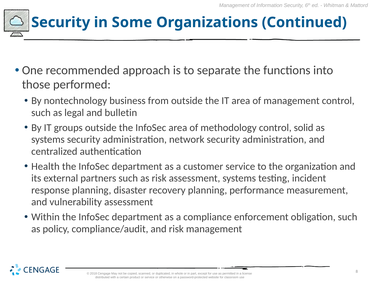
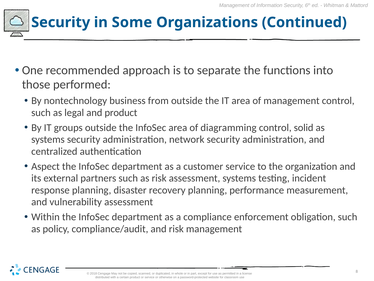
and bulletin: bulletin -> product (121, 112)
methodology: methodology -> diagramming (229, 127)
Health: Health -> Aspect (46, 166)
